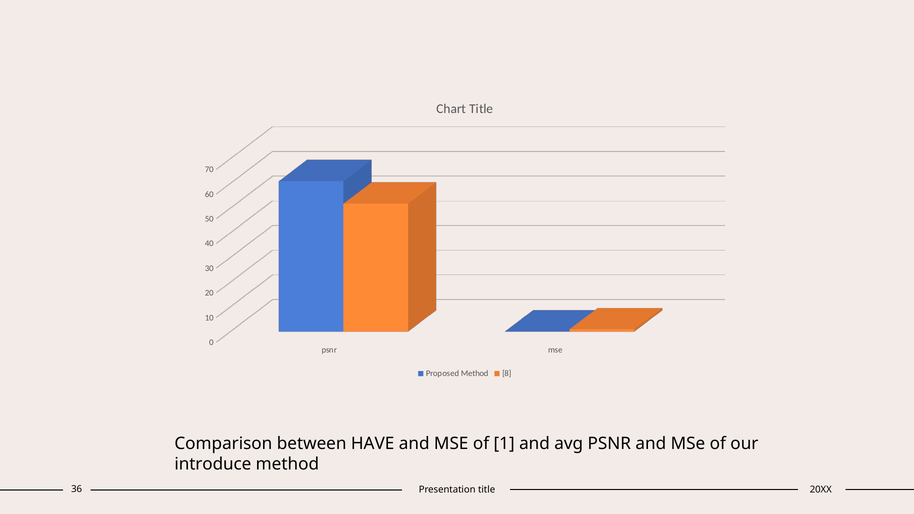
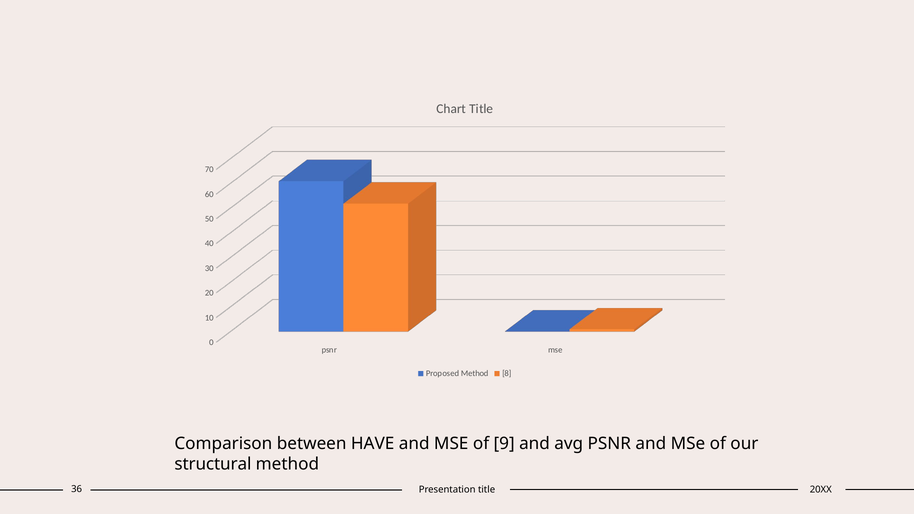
1: 1 -> 9 (504, 444)
introduce: introduce -> structural (213, 464)
